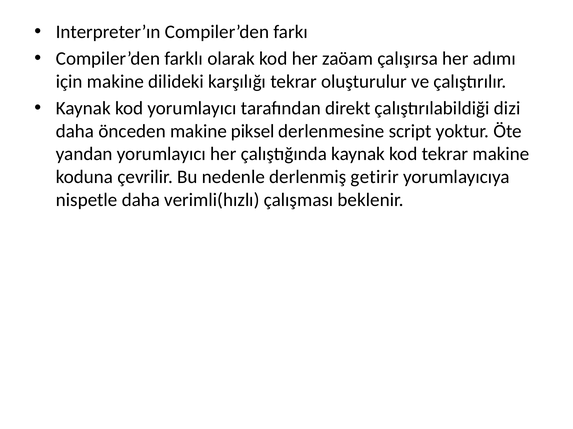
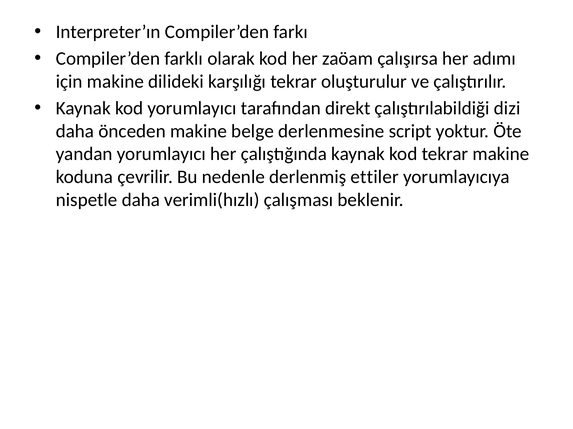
piksel: piksel -> belge (253, 131)
getirir: getirir -> ettiler (375, 177)
